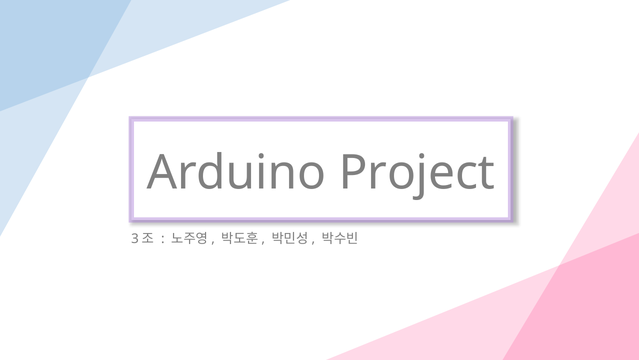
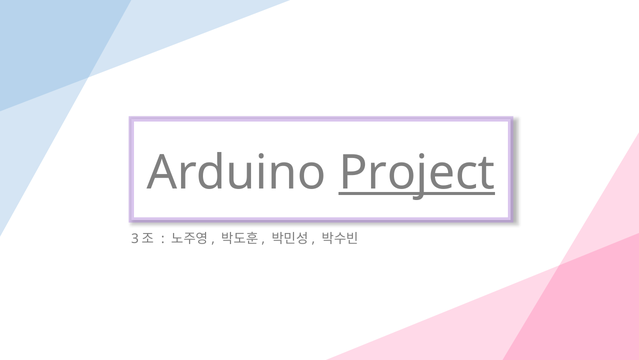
Project underline: none -> present (417, 173)
